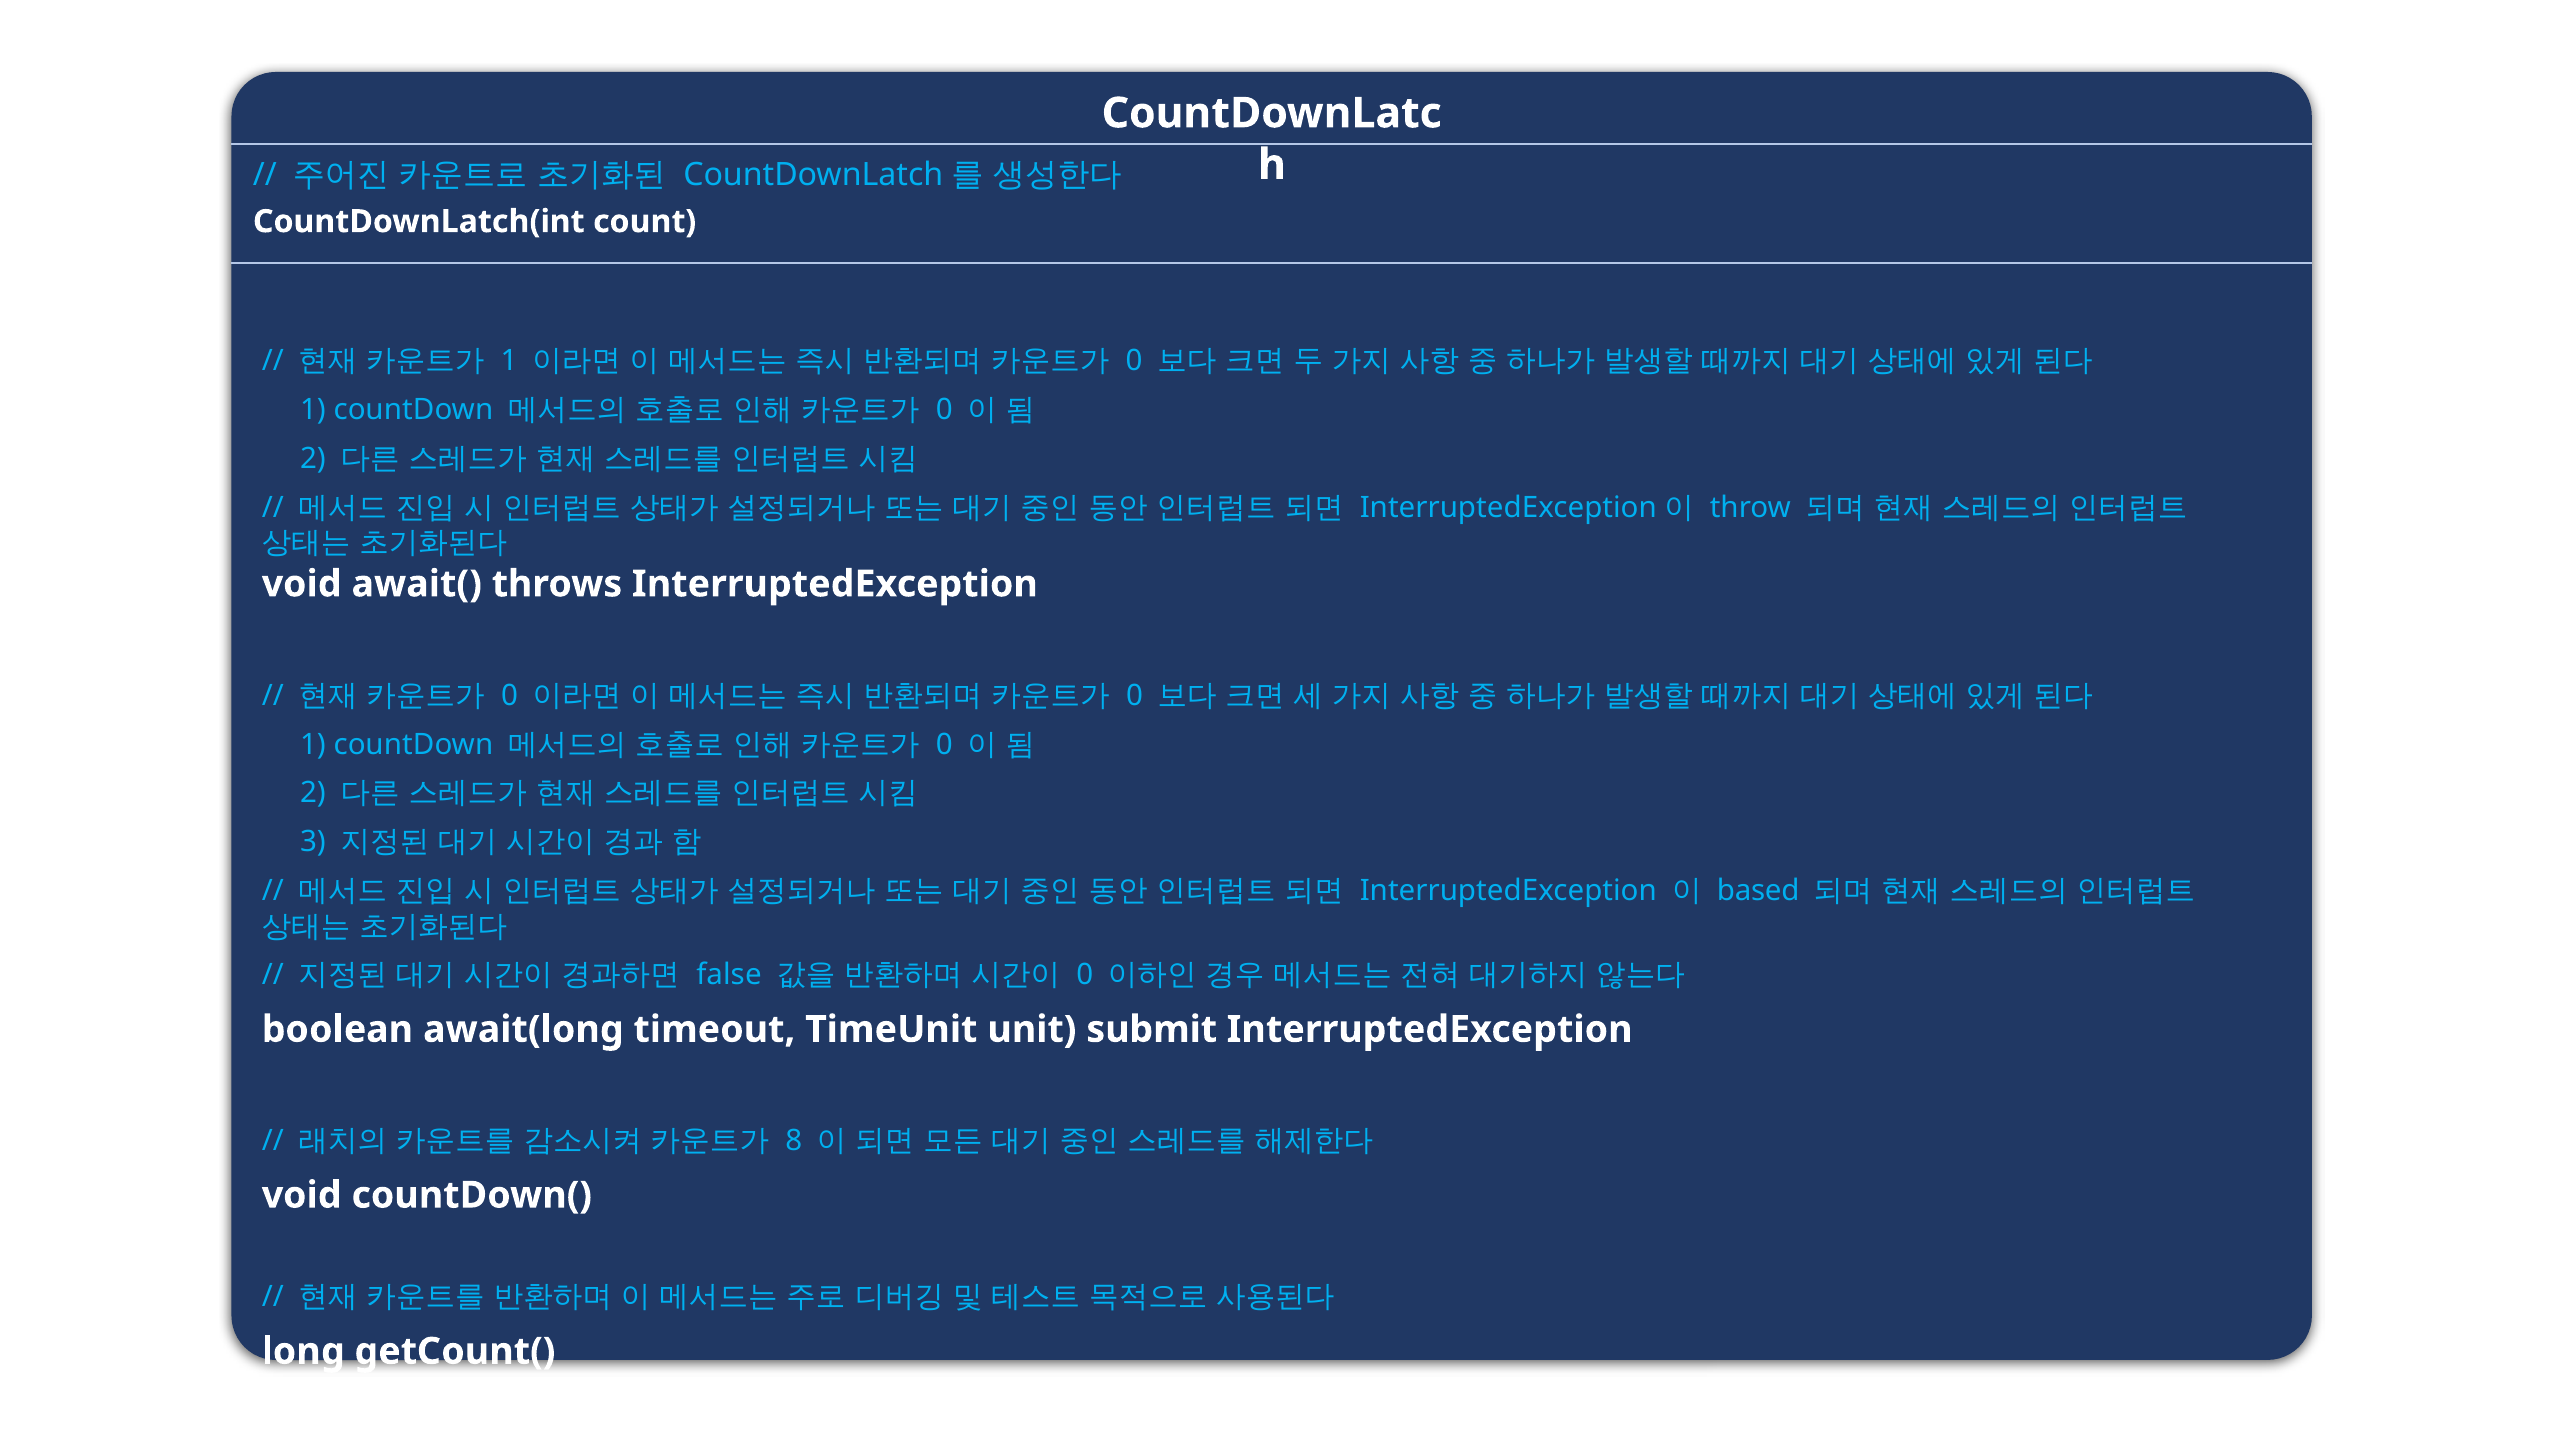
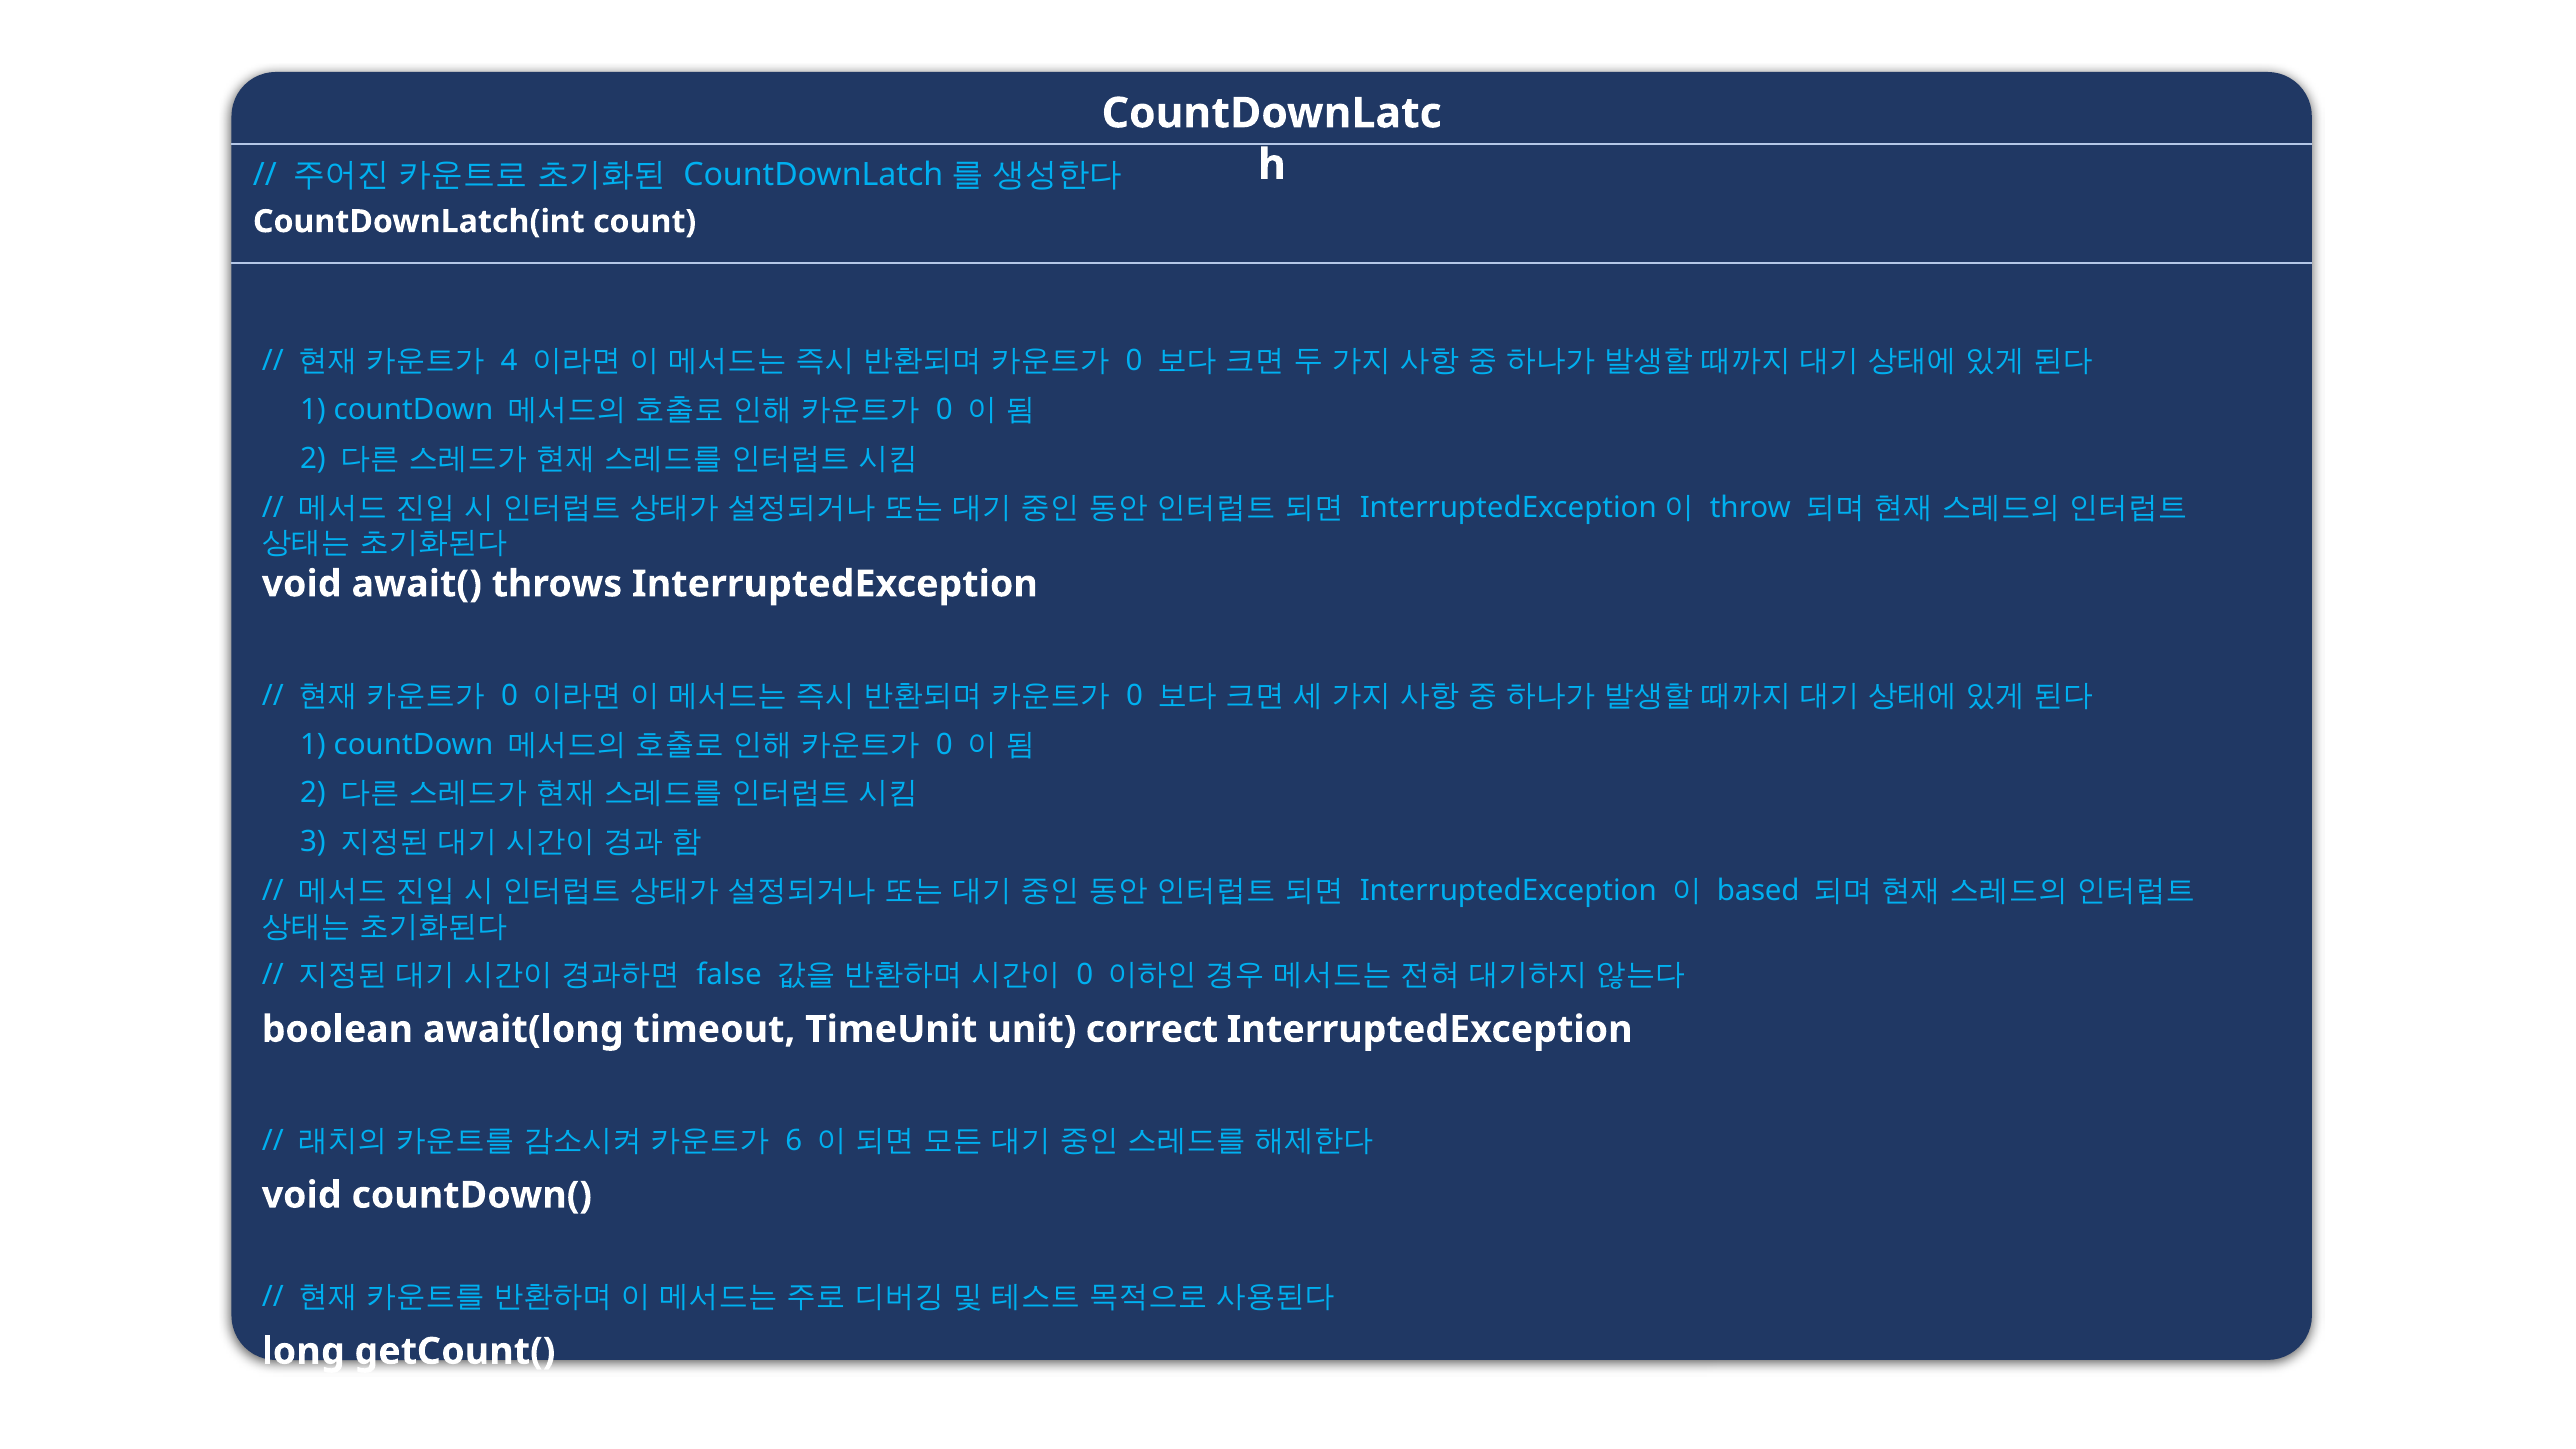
1: 1 -> 4 (509, 361)
submit: submit -> correct (1152, 1029)
8: 8 -> 6 (794, 1141)
